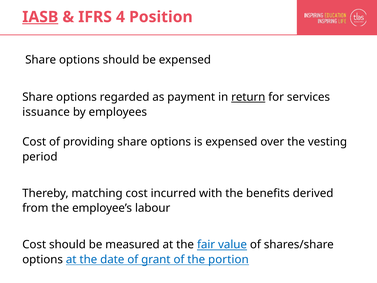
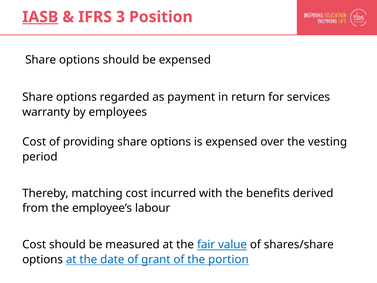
4: 4 -> 3 (120, 17)
return underline: present -> none (248, 97)
issuance: issuance -> warranty (46, 112)
